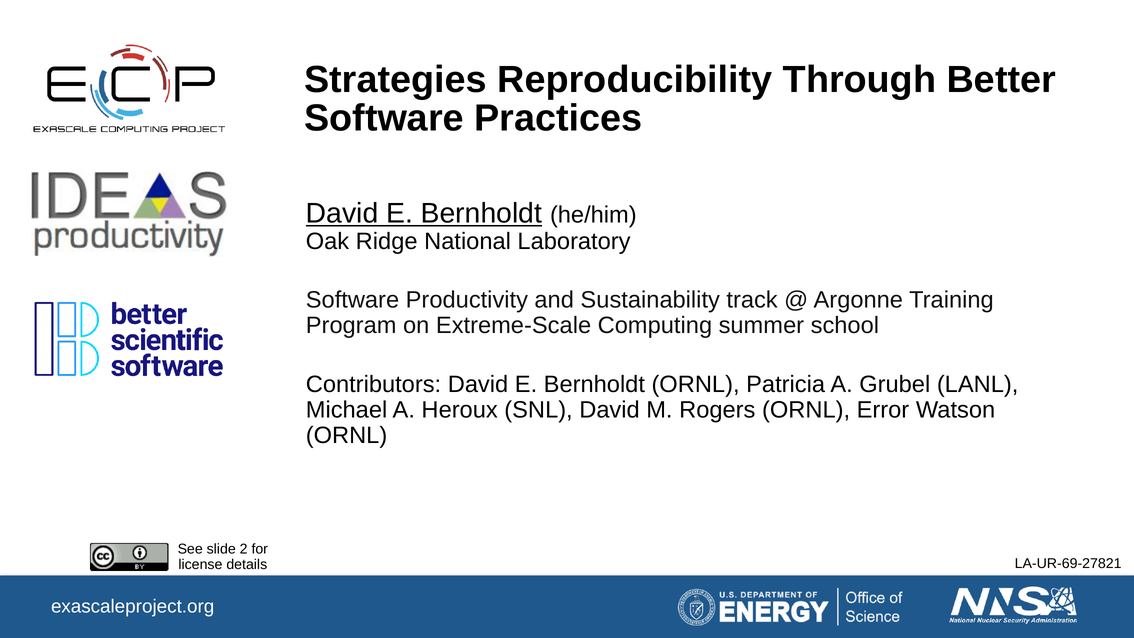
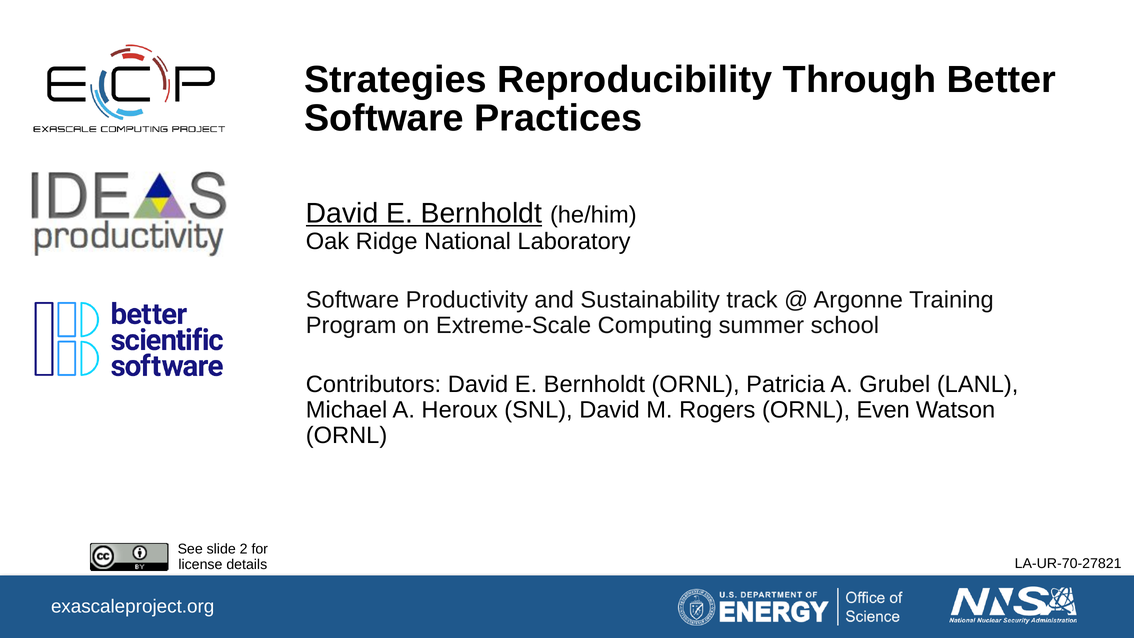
Error: Error -> Even (883, 410)
LA-UR-69-27821: LA-UR-69-27821 -> LA-UR-70-27821 (1068, 563)
